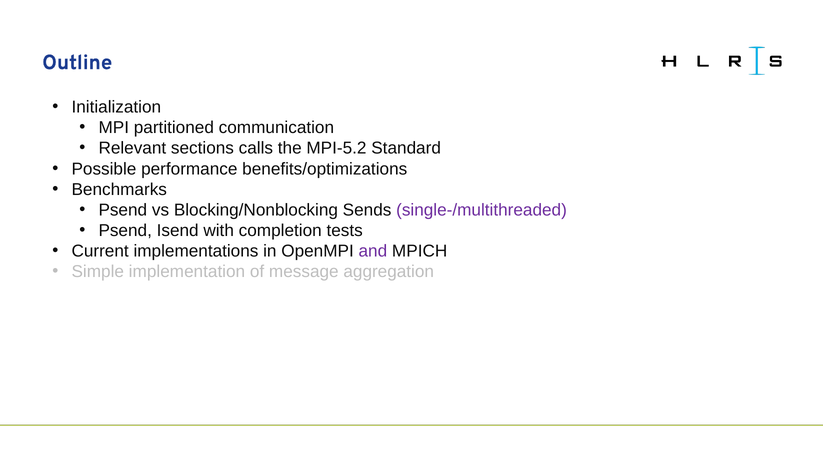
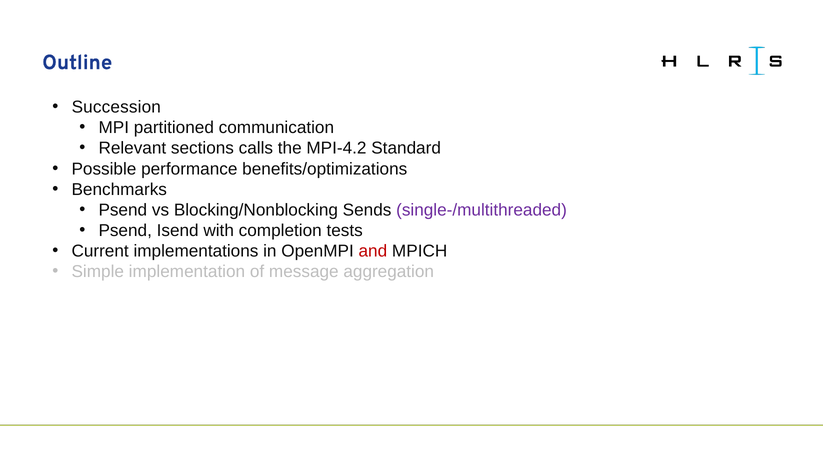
Initialization: Initialization -> Succession (116, 107)
MPI-5.2: MPI-5.2 -> MPI-4.2 (336, 148)
and colour: purple -> red (373, 251)
